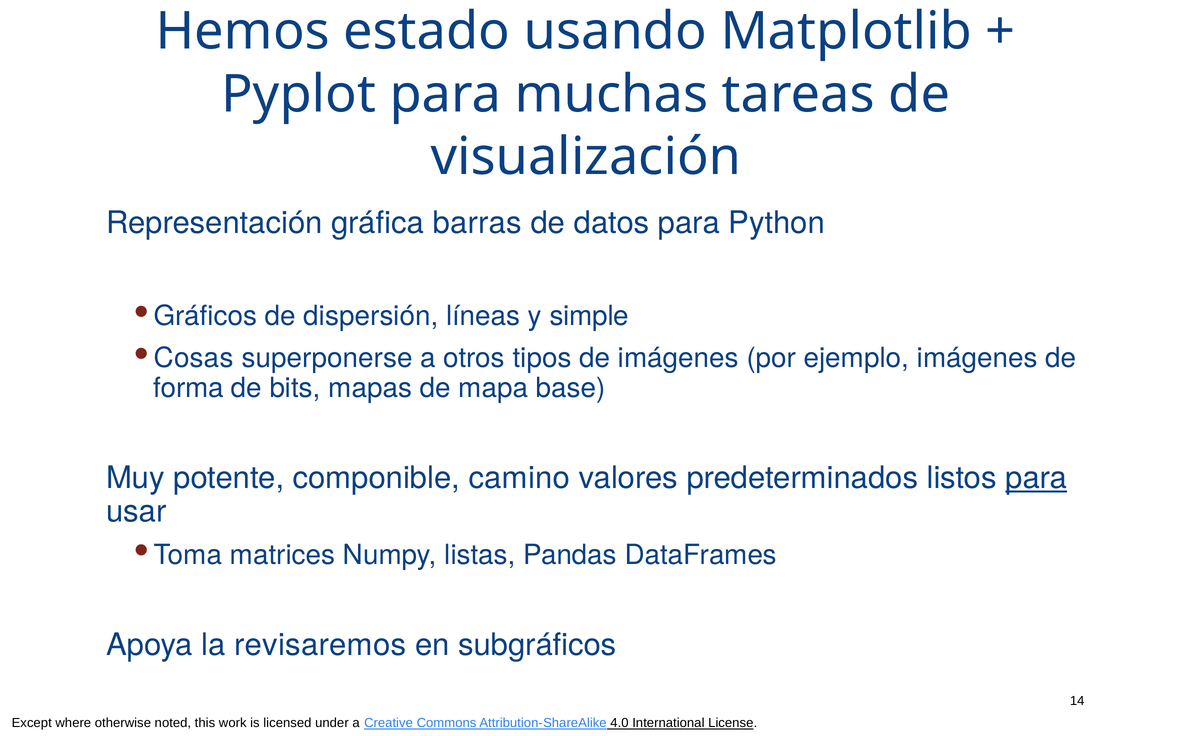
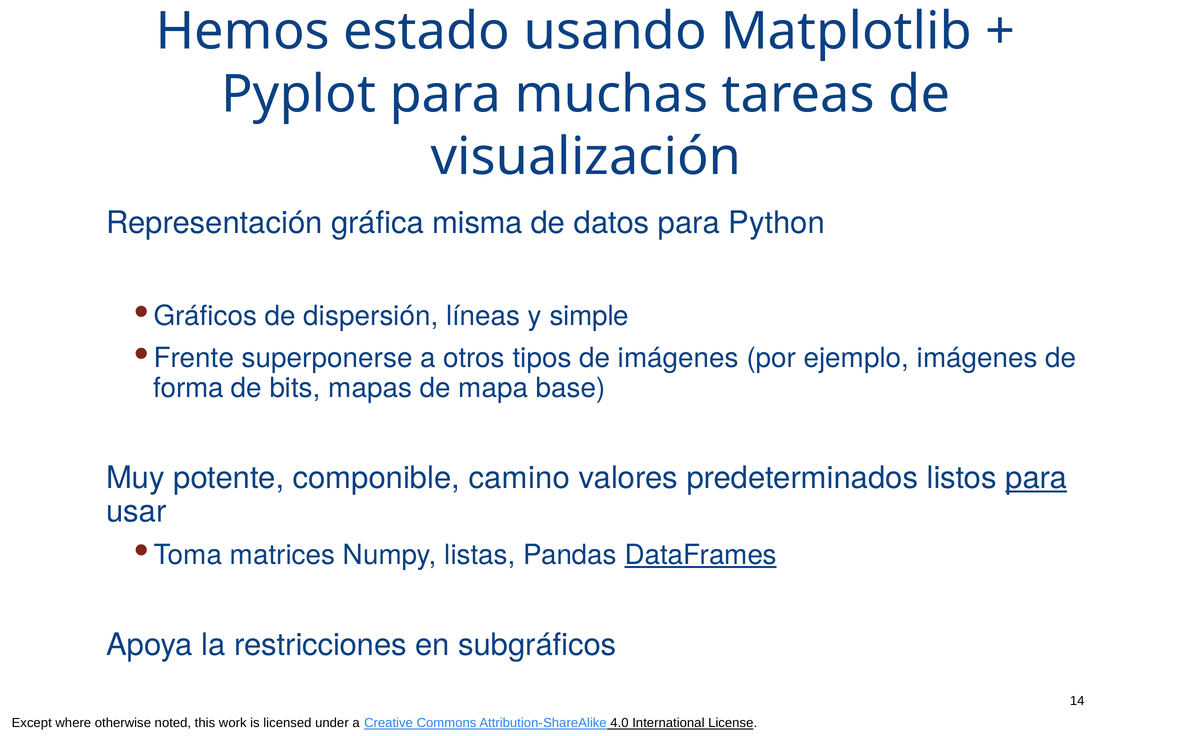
barras: barras -> misma (478, 223)
Cosas: Cosas -> Frente (194, 358)
DataFrames underline: none -> present (701, 555)
revisaremos: revisaremos -> restricciones (320, 645)
